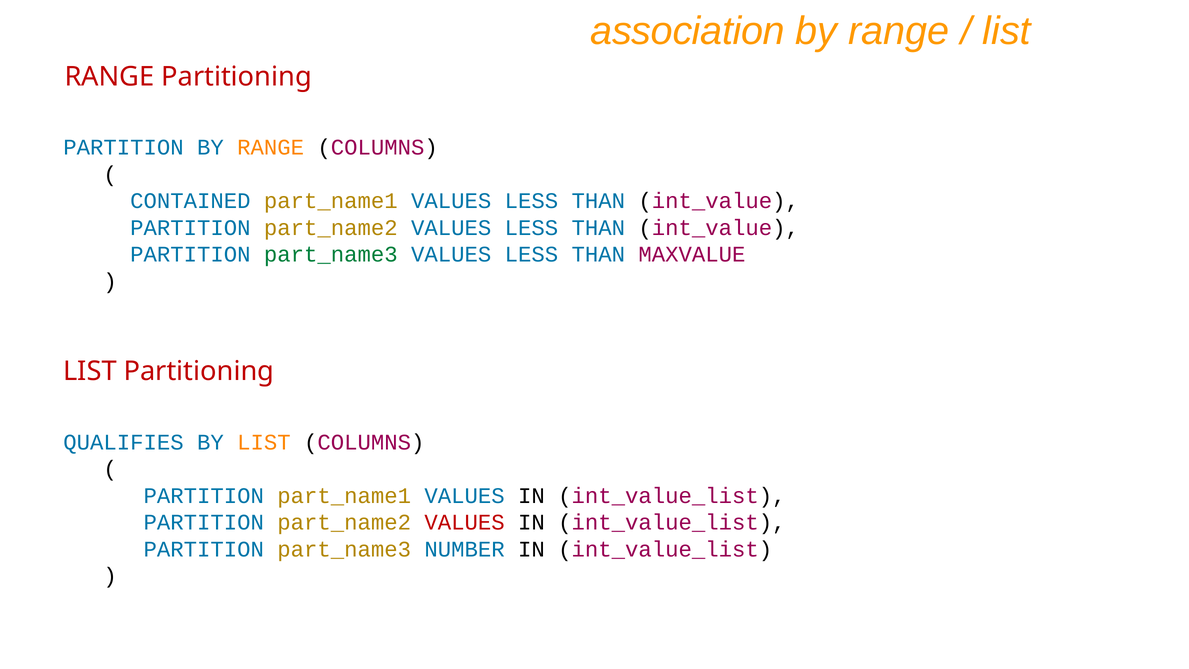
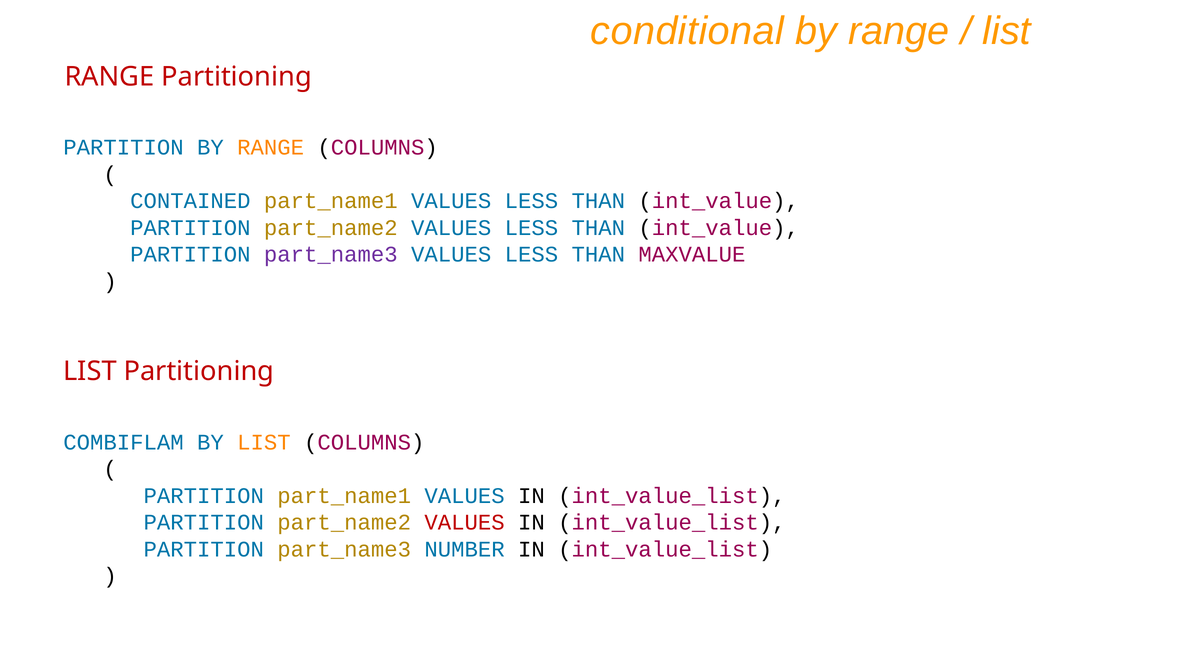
association: association -> conditional (687, 31)
part_name3 colour: green -> purple (331, 255)
QUALIFIES: QUALIFIES -> COMBIFLAM (123, 442)
